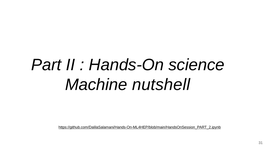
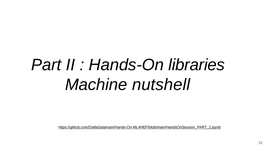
science: science -> libraries (197, 65)
